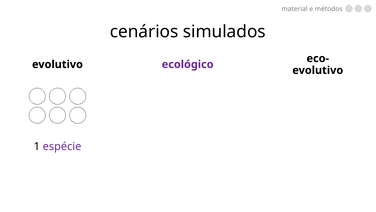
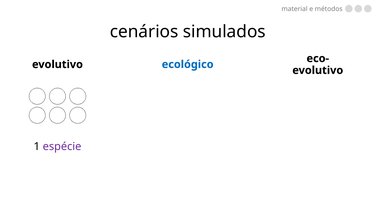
ecológico colour: purple -> blue (188, 64)
